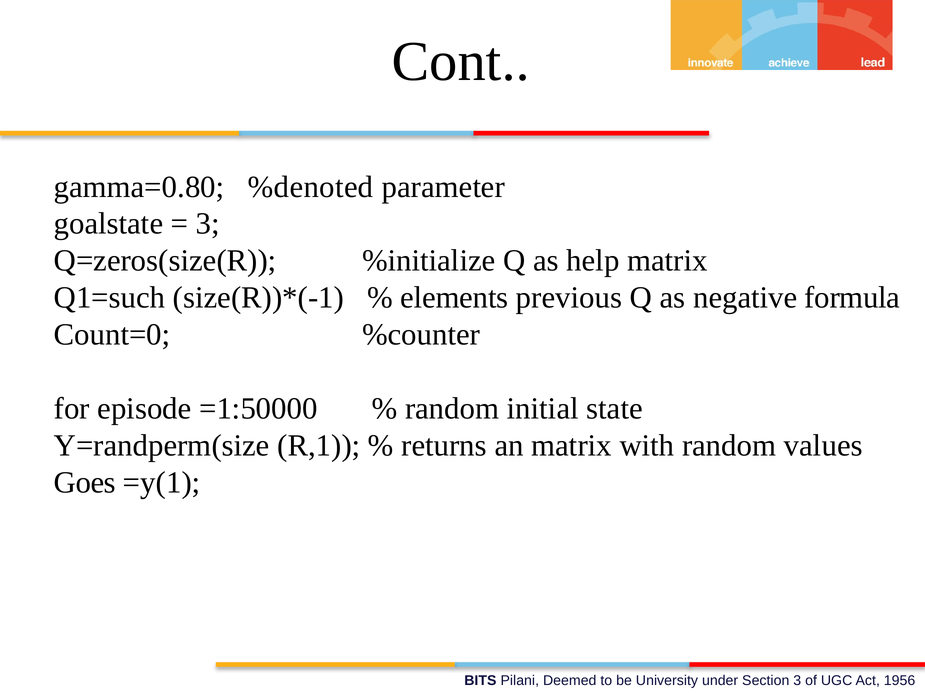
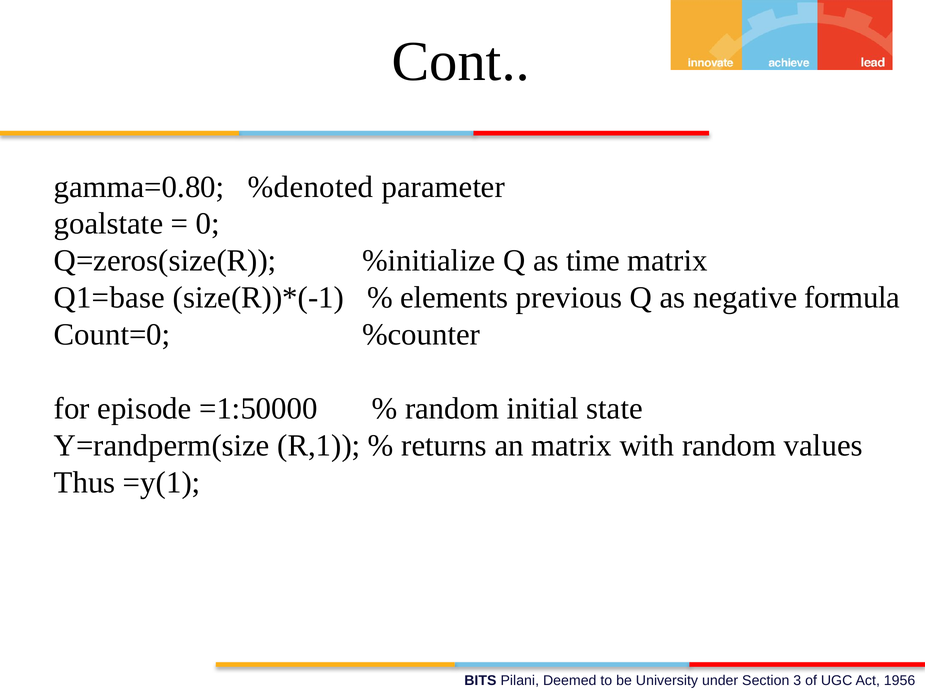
3: 3 -> 0 (208, 224)
help: help -> time (593, 261)
Q1=such: Q1=such -> Q1=base (109, 298)
Goes: Goes -> Thus (85, 483)
